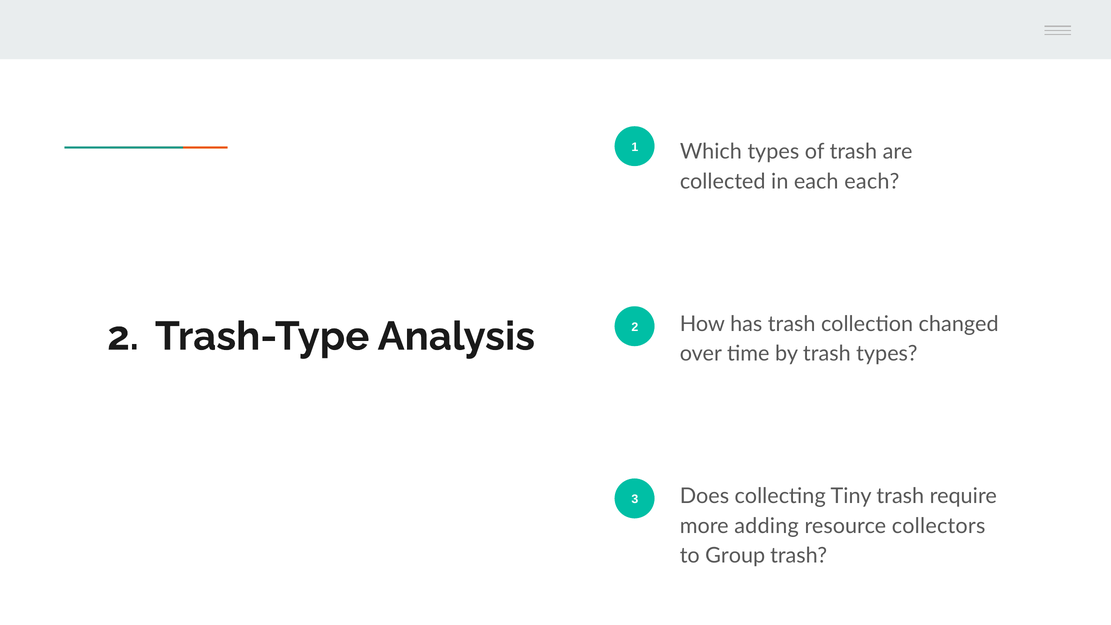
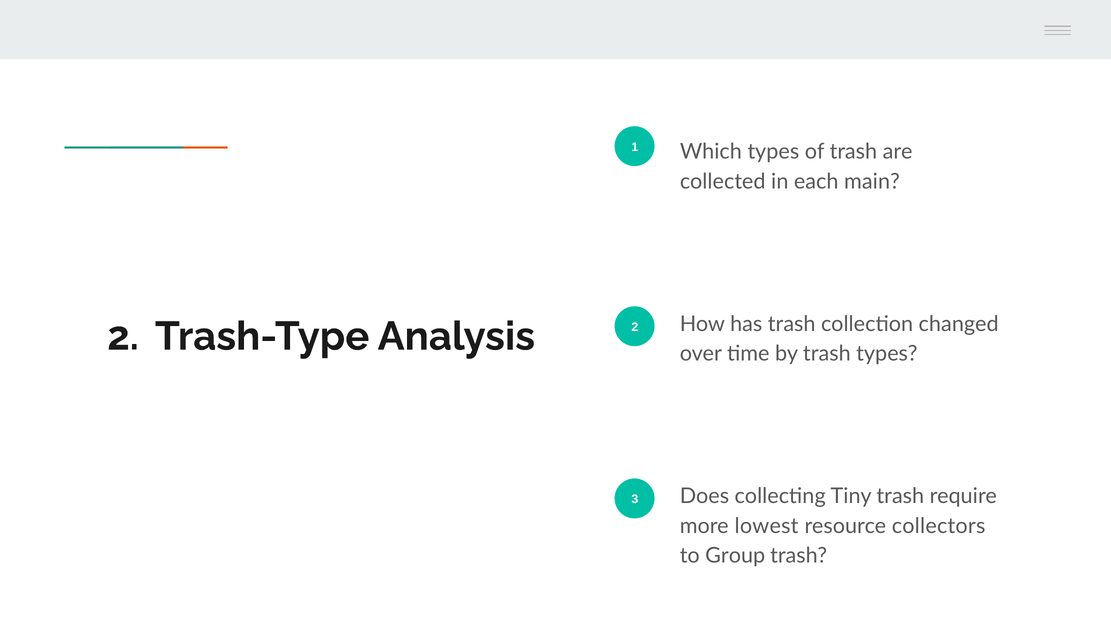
each each: each -> main (872, 182)
adding: adding -> lowest (767, 526)
